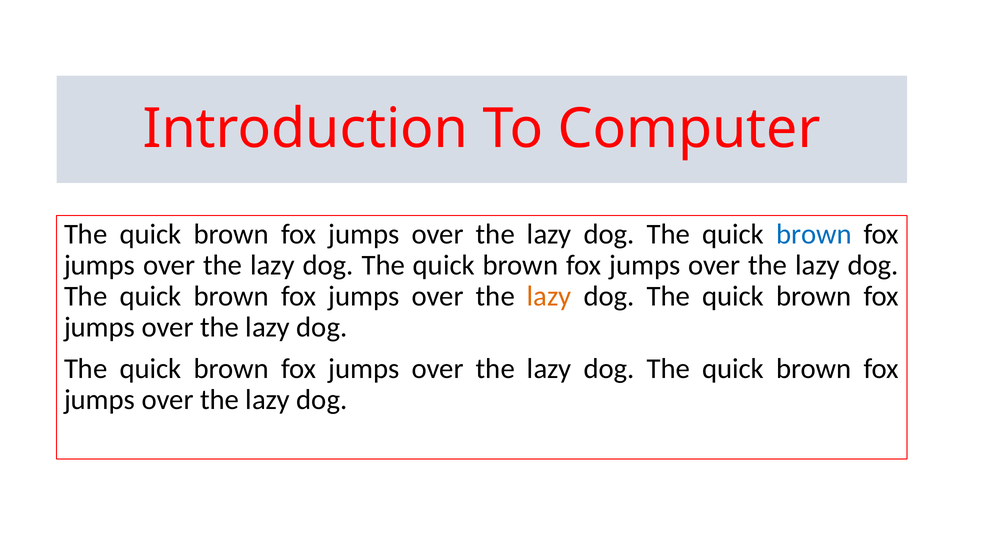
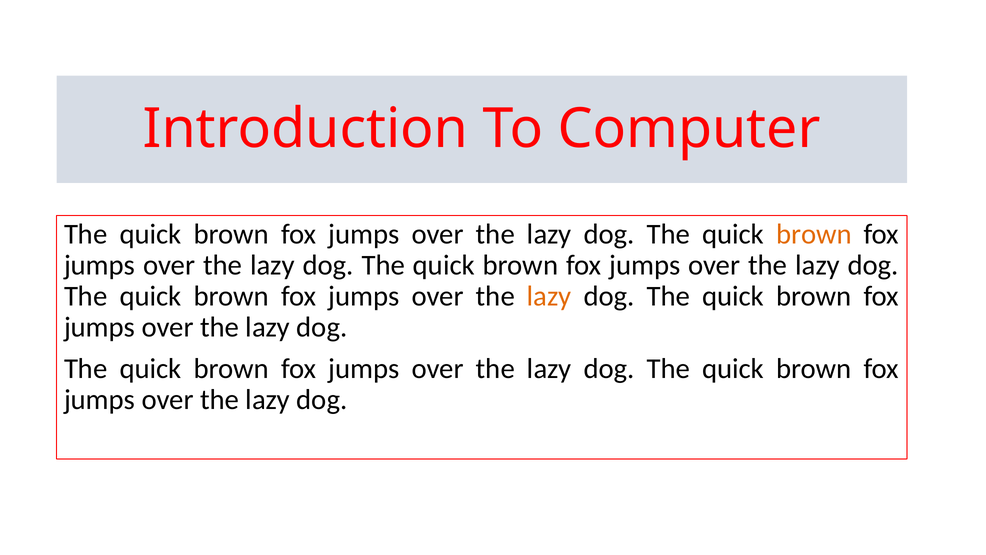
brown colour: blue -> orange (814, 234)
